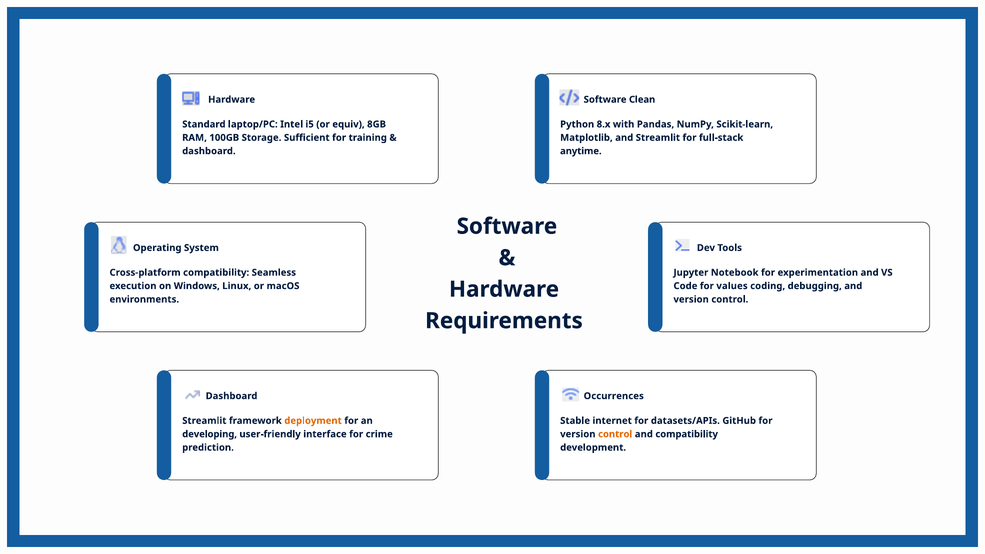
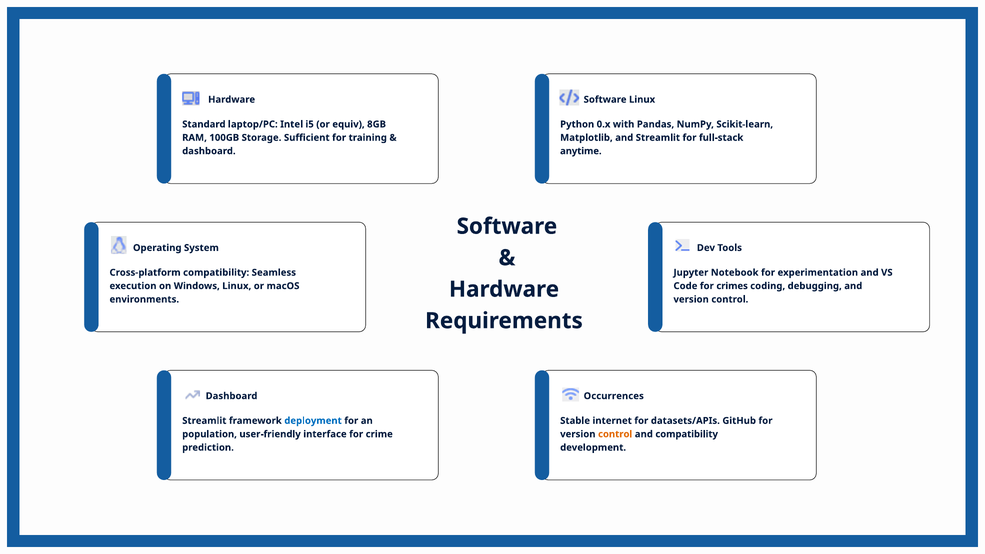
Software Clean: Clean -> Linux (642, 100)
8.x: 8.x -> 0.x (604, 124)
values: values -> crimes (732, 286)
deployment colour: orange -> blue (313, 421)
developing: developing -> population (210, 434)
